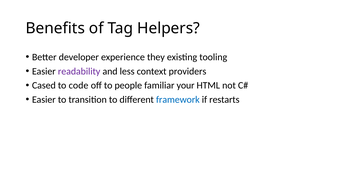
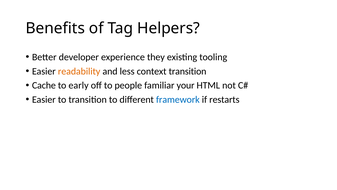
readability colour: purple -> orange (79, 71)
context providers: providers -> transition (188, 71)
Cased: Cased -> Cache (44, 85)
code: code -> early (79, 85)
